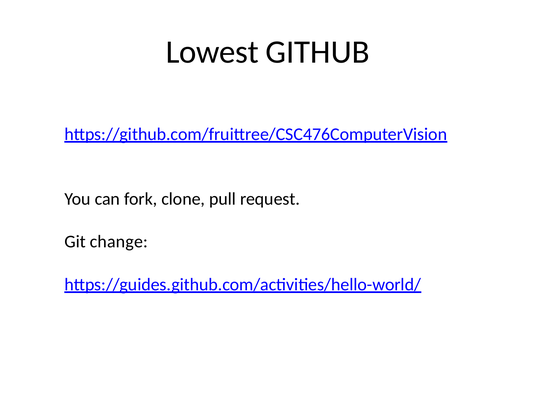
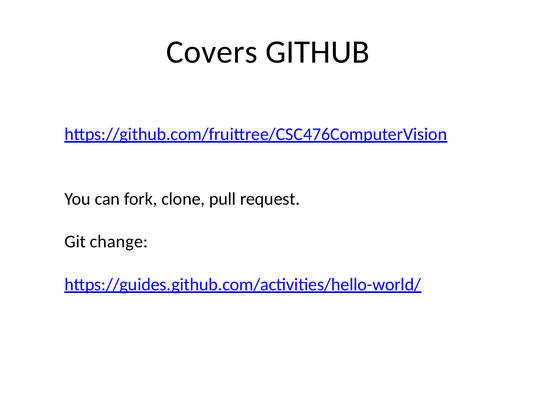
Lowest: Lowest -> Covers (212, 52)
